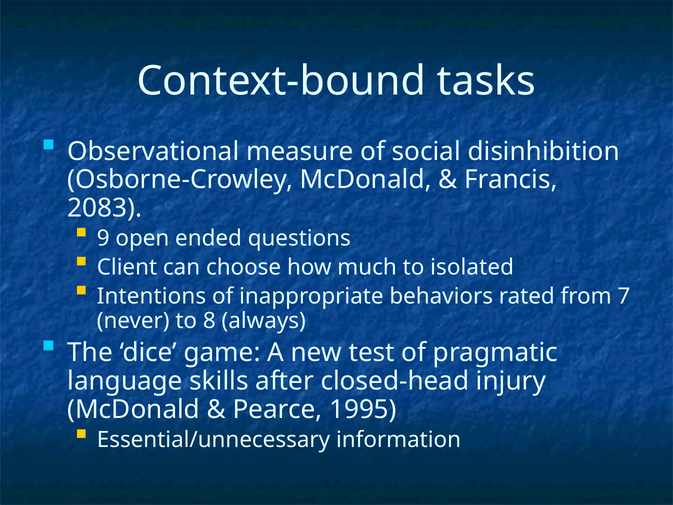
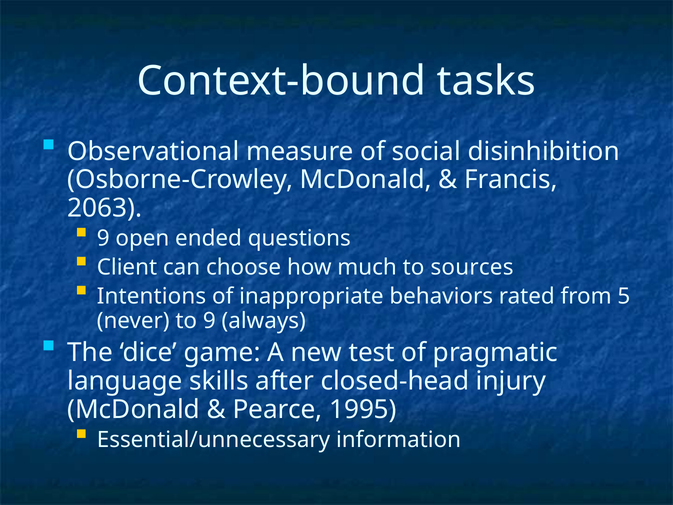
2083: 2083 -> 2063 (105, 208)
isolated: isolated -> sources (472, 267)
7: 7 -> 5 (624, 296)
to 8: 8 -> 9 (209, 321)
